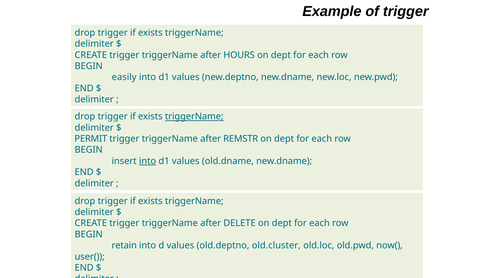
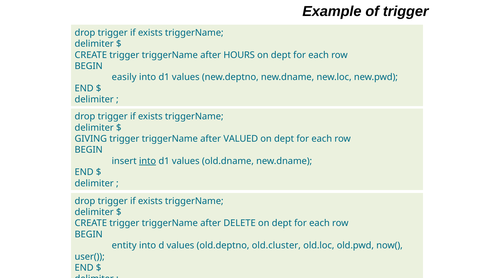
triggerName underline: present -> none (194, 117)
PERMIT: PERMIT -> GIVING (91, 139)
REMSTR: REMSTR -> VALUED (241, 139)
retain: retain -> entity (124, 245)
